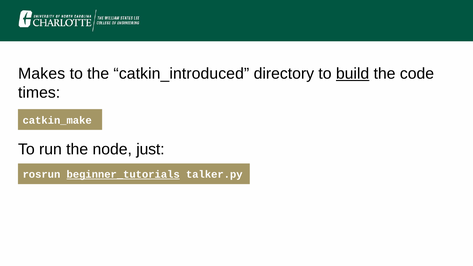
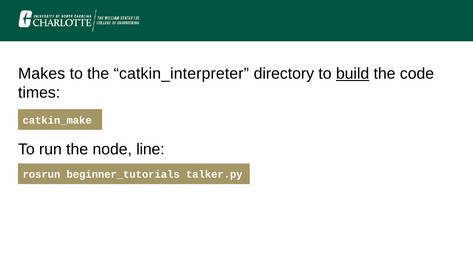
catkin_introduced: catkin_introduced -> catkin_interpreter (181, 74)
just: just -> line (150, 149)
beginner_tutorials underline: present -> none (123, 175)
